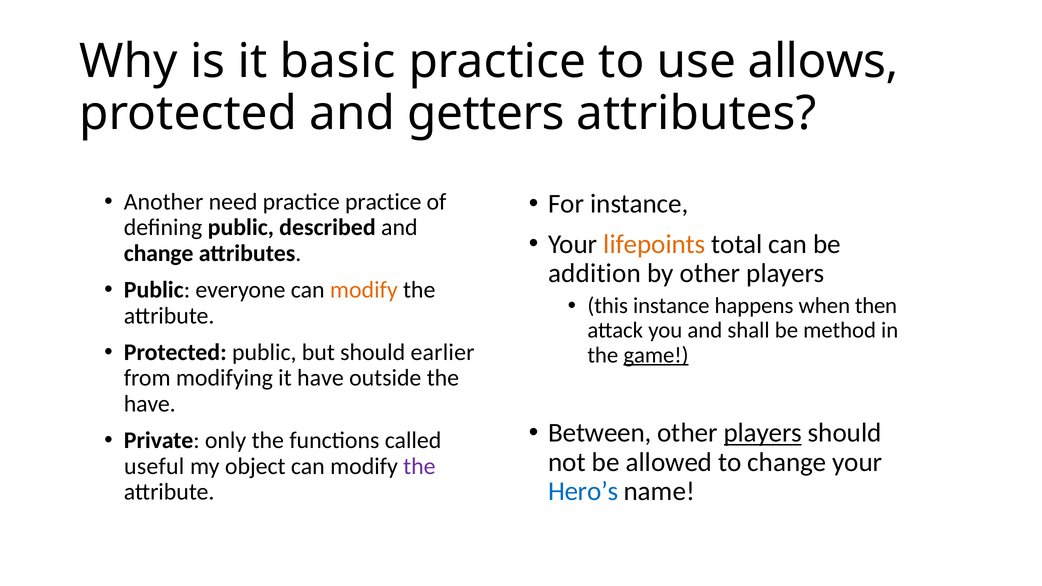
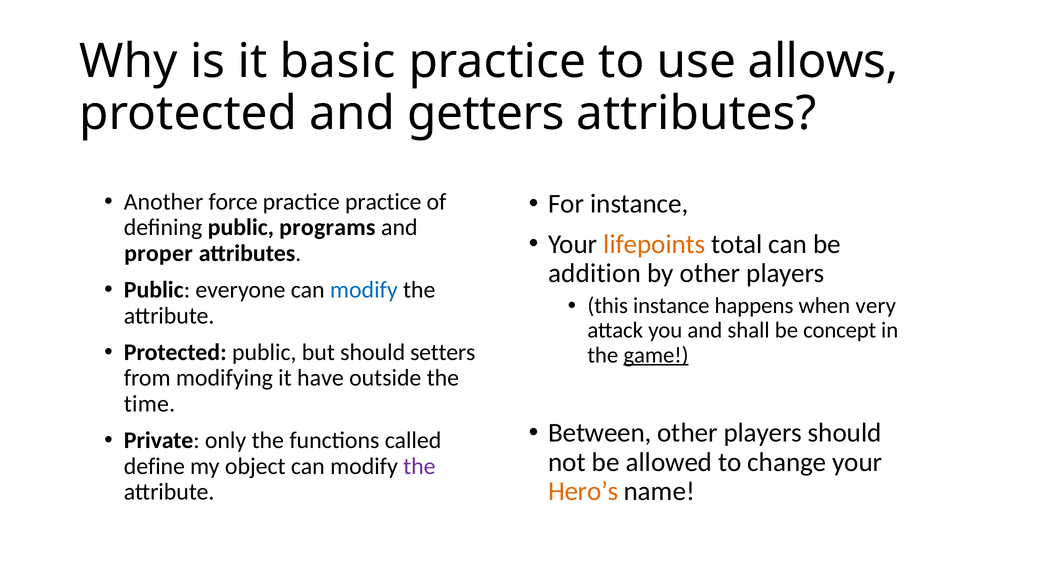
need: need -> force (233, 202)
described: described -> programs (327, 228)
change: change -> proper (158, 253)
modify colour: orange -> blue (364, 290)
then: then -> very (876, 306)
method: method -> concept (840, 330)
earlier: earlier -> setters (443, 352)
have: have -> time (150, 404)
players underline: present -> none (763, 433)
useful: useful -> define (154, 466)
Hero’s colour: blue -> orange (583, 492)
